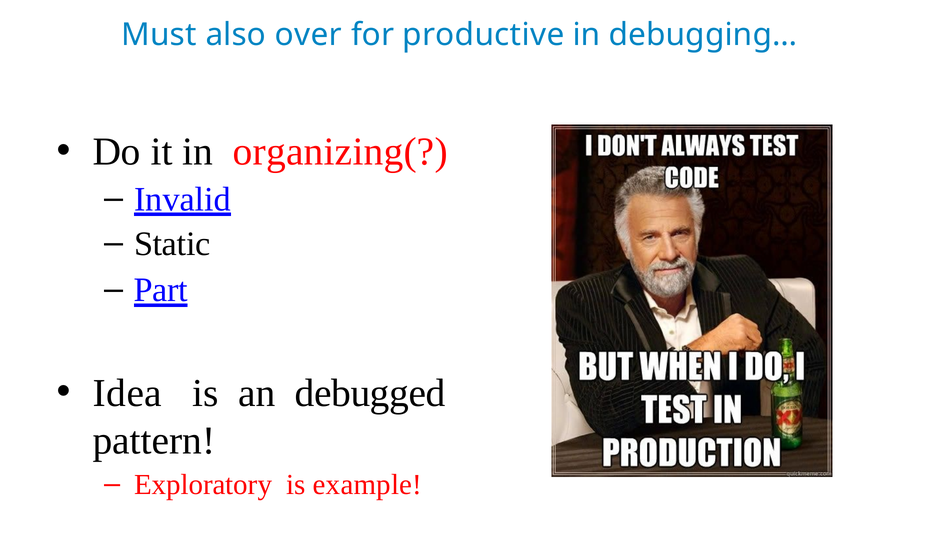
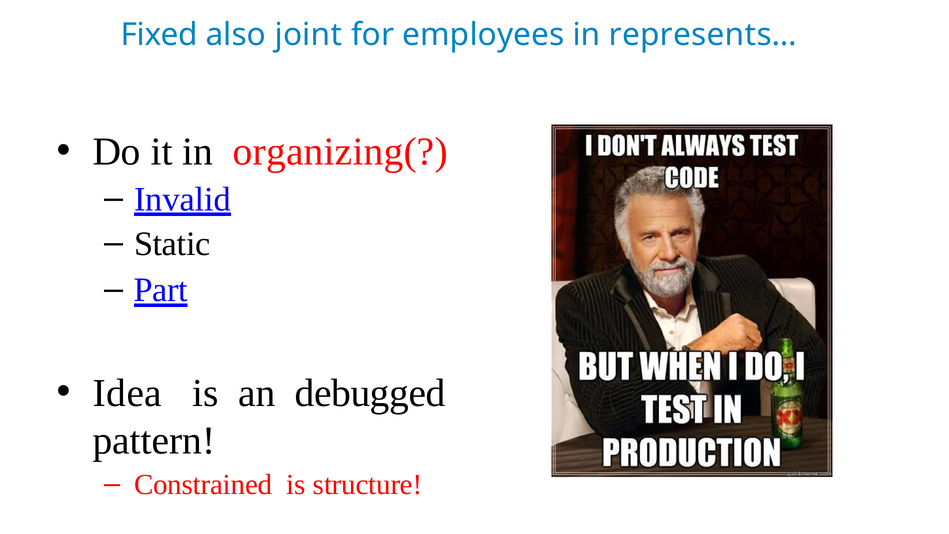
Must: Must -> Fixed (159, 35)
over: over -> joint (308, 35)
productive: productive -> employees (483, 35)
debugging…: debugging… -> represents… (703, 35)
Exploratory: Exploratory -> Constrained (203, 485)
example: example -> structure (368, 485)
